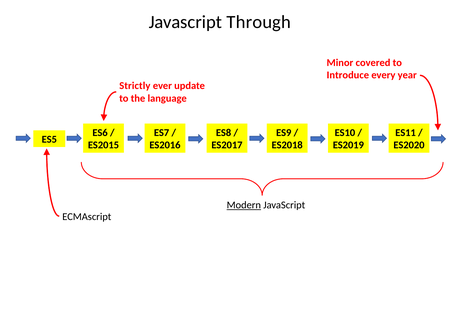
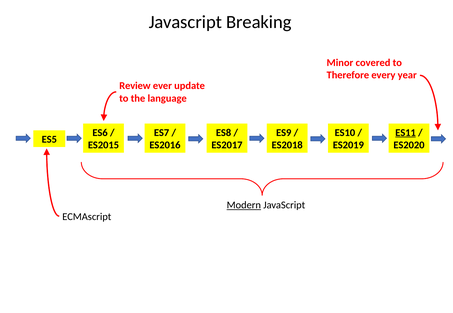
Through: Through -> Breaking (259, 22)
Introduce: Introduce -> Therefore (348, 75)
Strictly: Strictly -> Review (135, 86)
ES11 underline: none -> present (406, 133)
